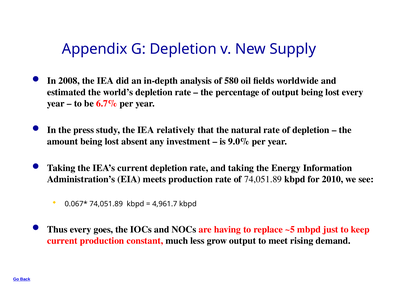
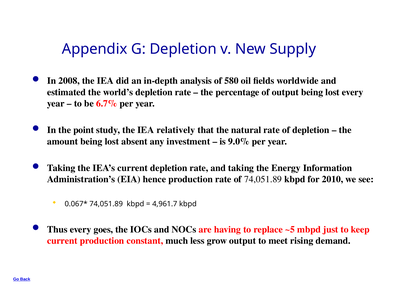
press: press -> point (84, 130)
meets: meets -> hence (154, 179)
